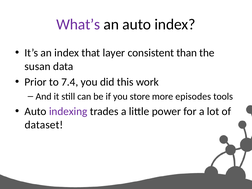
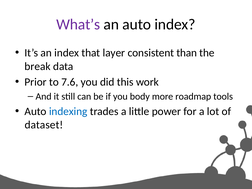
susan: susan -> break (38, 66)
7.4: 7.4 -> 7.6 (70, 82)
store: store -> body (140, 96)
episodes: episodes -> roadmap (193, 96)
indexing colour: purple -> blue (68, 111)
